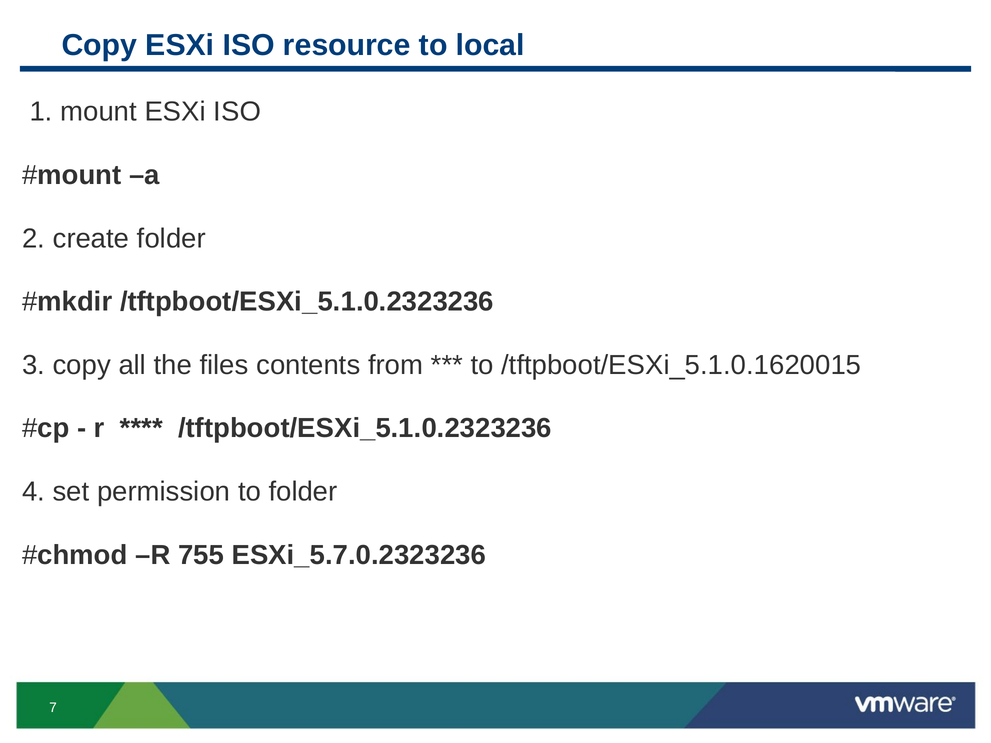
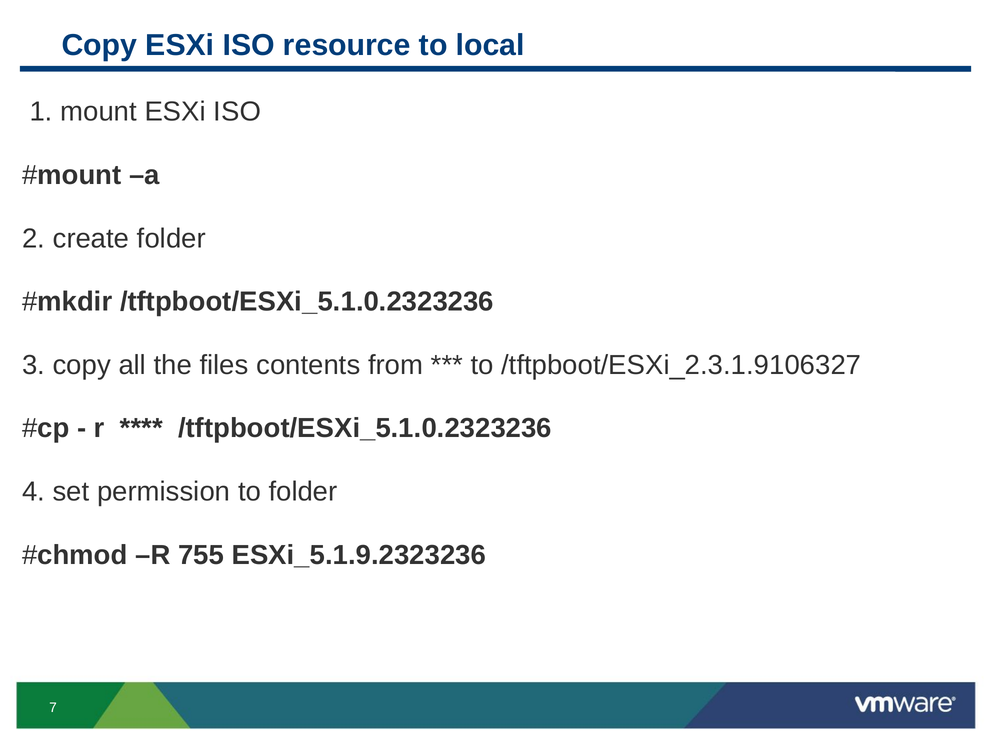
/tftpboot/ESXi_5.1.0.1620015: /tftpboot/ESXi_5.1.0.1620015 -> /tftpboot/ESXi_2.3.1.9106327 (681, 365)
ESXi_5.7.0.2323236: ESXi_5.7.0.2323236 -> ESXi_5.1.9.2323236 (359, 555)
